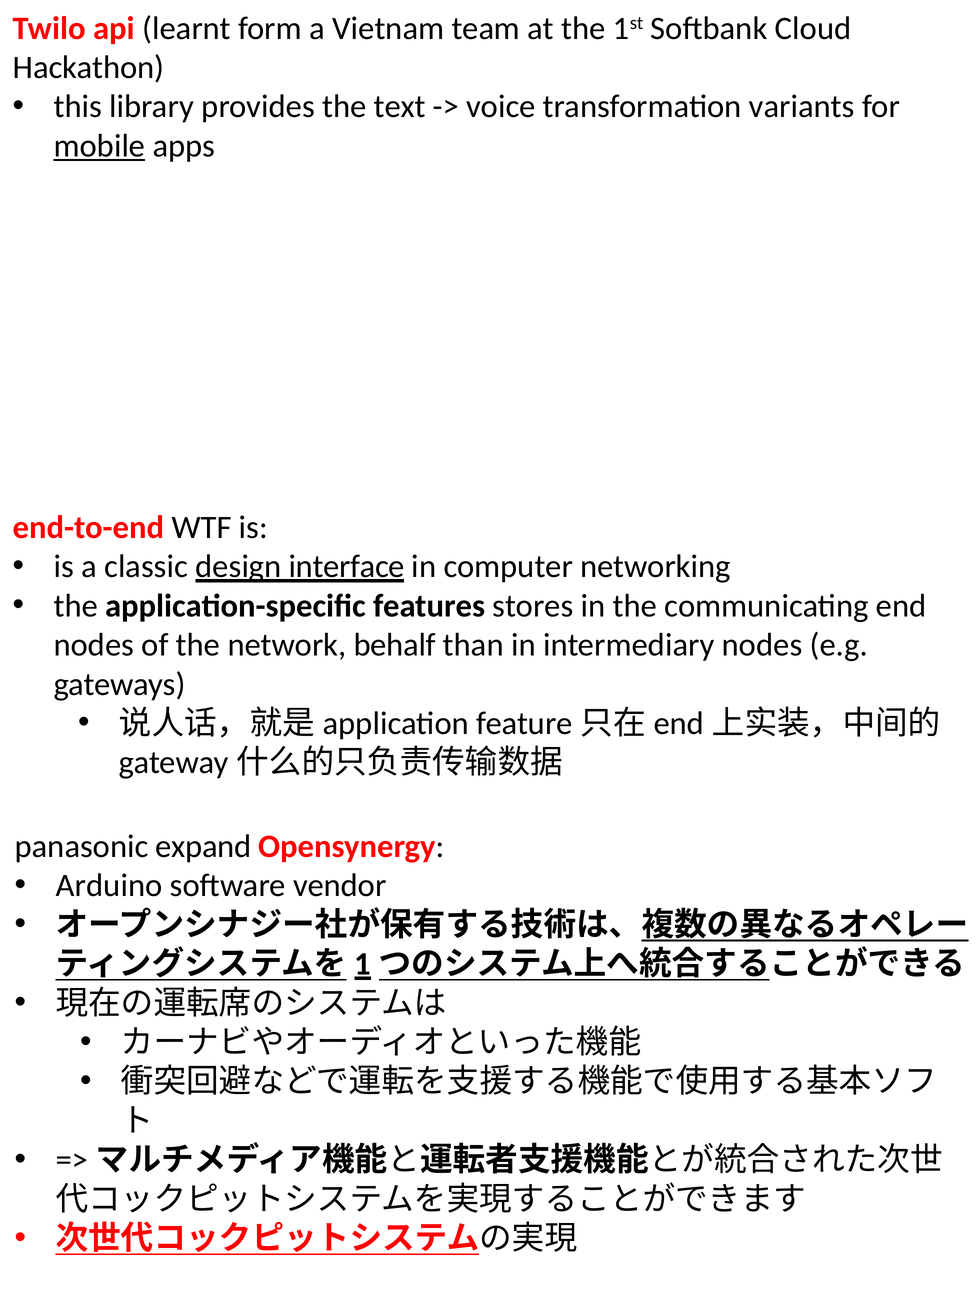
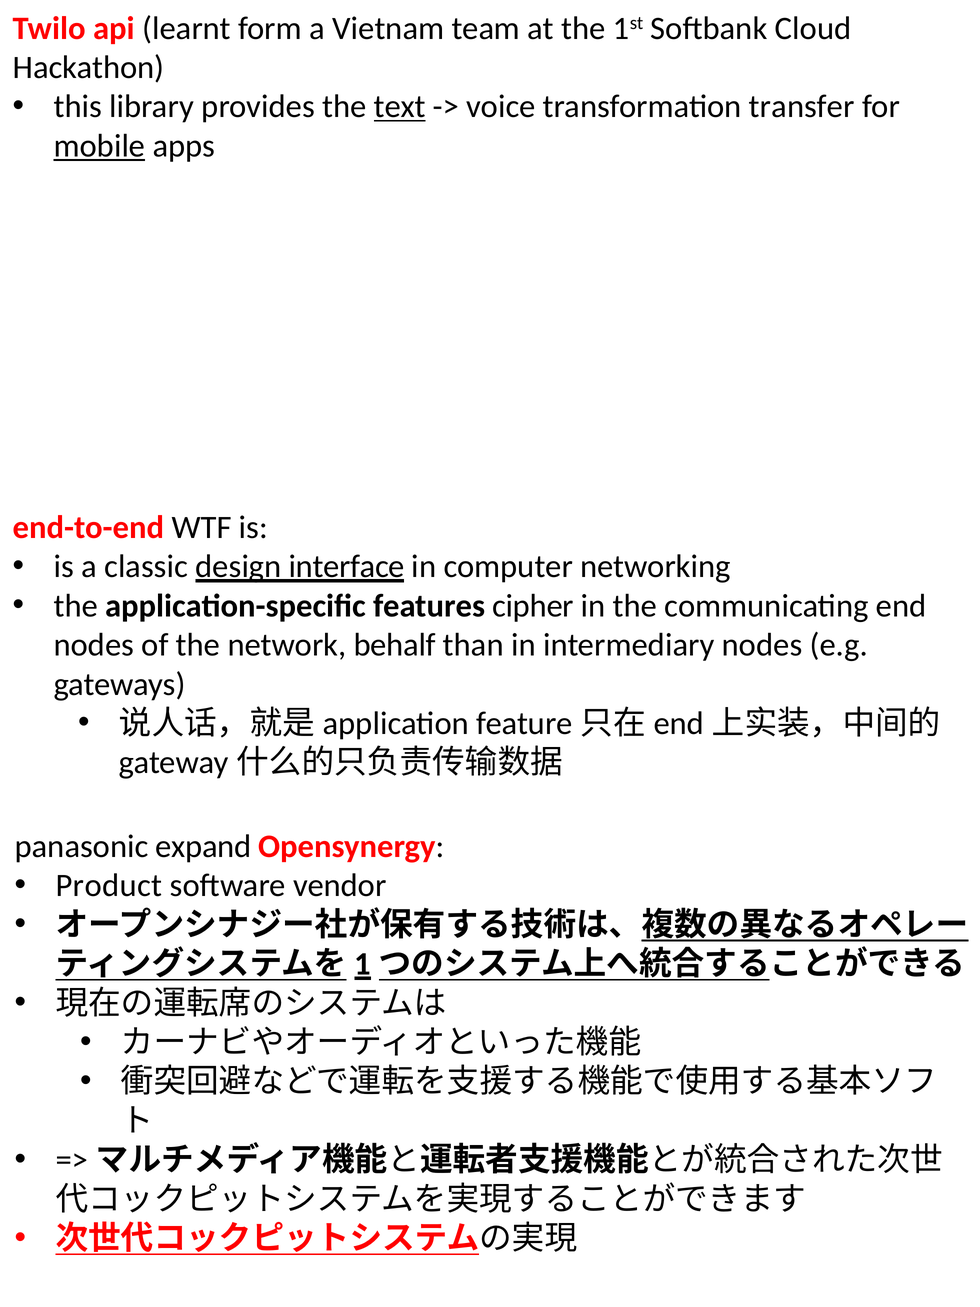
text underline: none -> present (400, 107)
variants: variants -> transfer (802, 107)
stores: stores -> cipher (533, 606)
Arduino: Arduino -> Product (109, 885)
